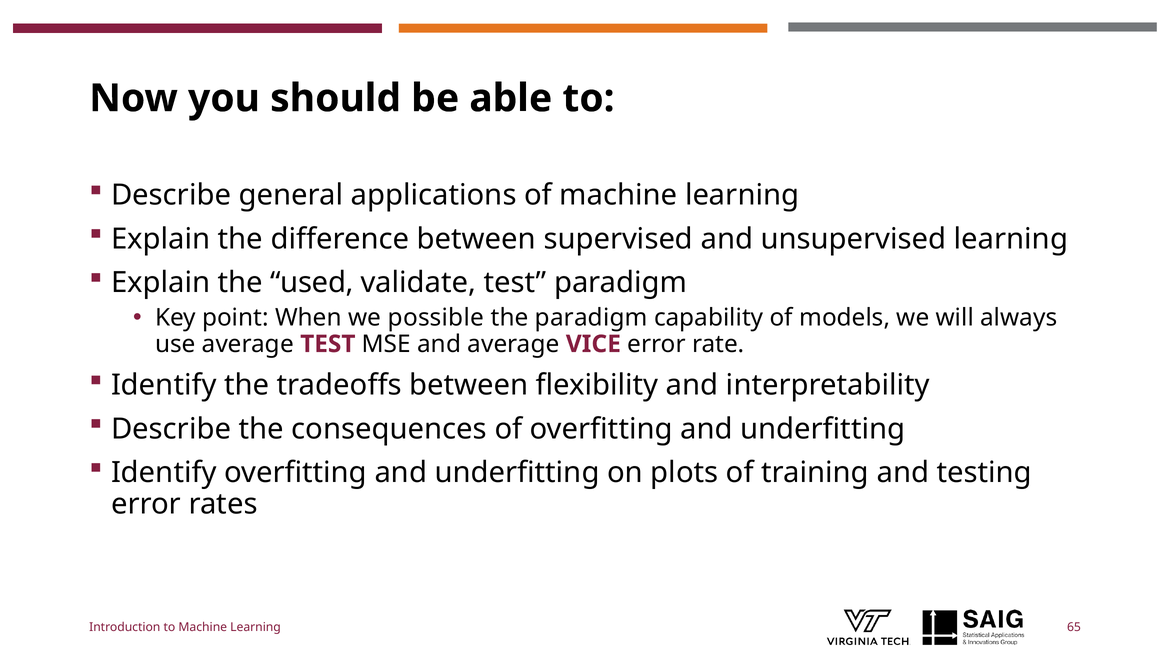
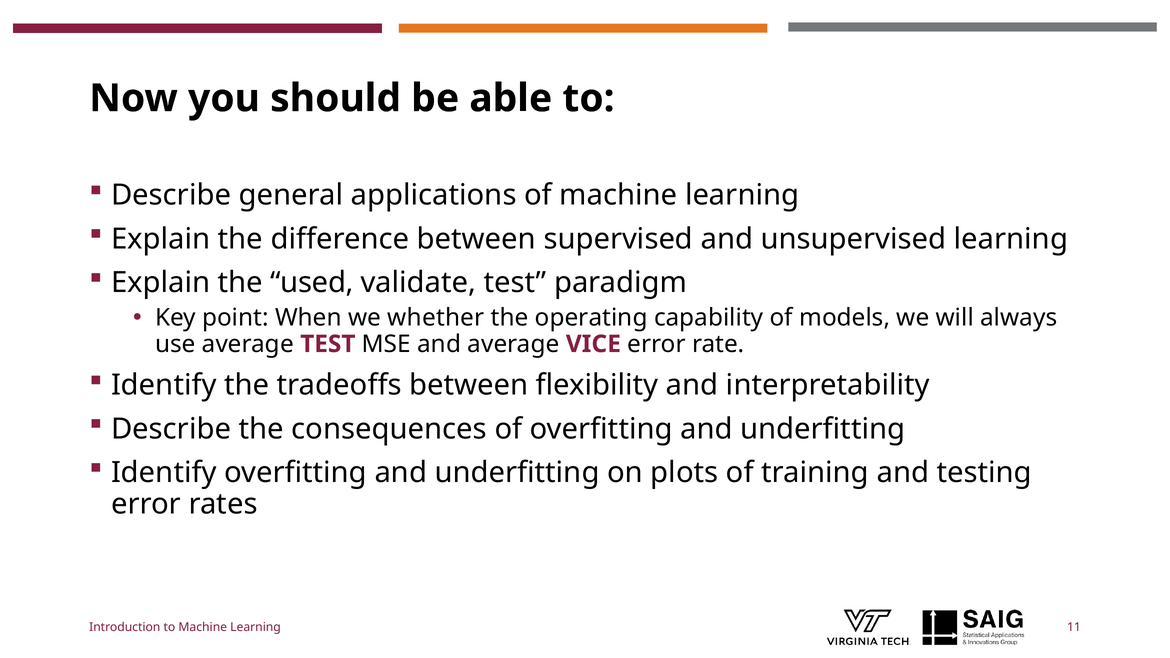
possible: possible -> whether (436, 318)
the paradigm: paradigm -> operating (591, 318)
65: 65 -> 11 (1074, 627)
